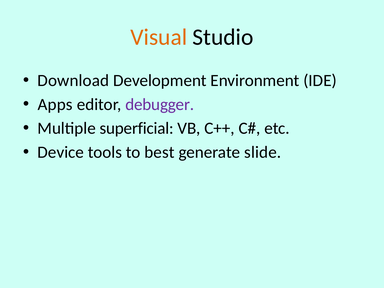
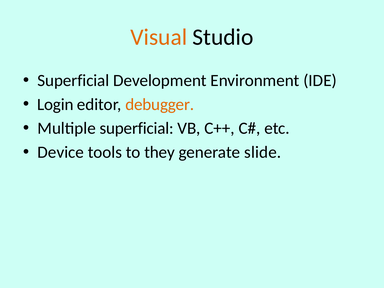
Download: Download -> Superficial (73, 81)
Apps: Apps -> Login (55, 104)
debugger colour: purple -> orange (160, 104)
best: best -> they (160, 152)
